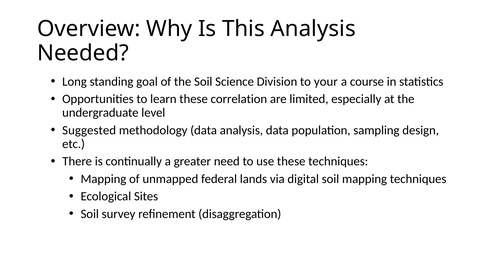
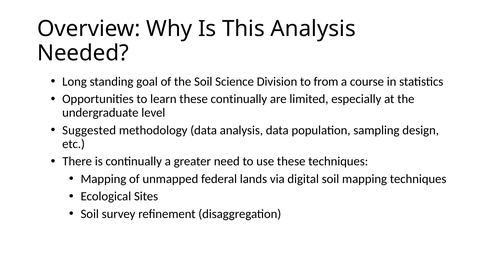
your: your -> from (326, 82)
these correlation: correlation -> continually (239, 99)
